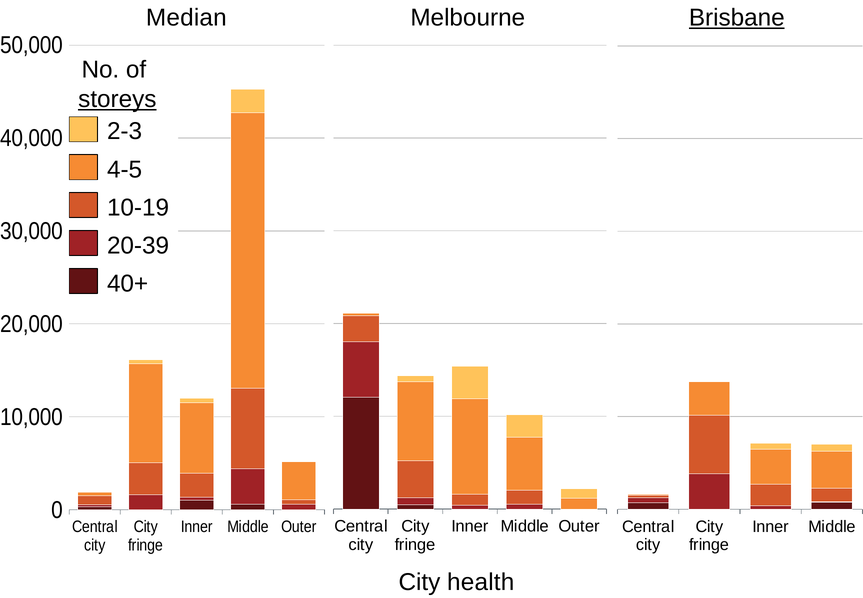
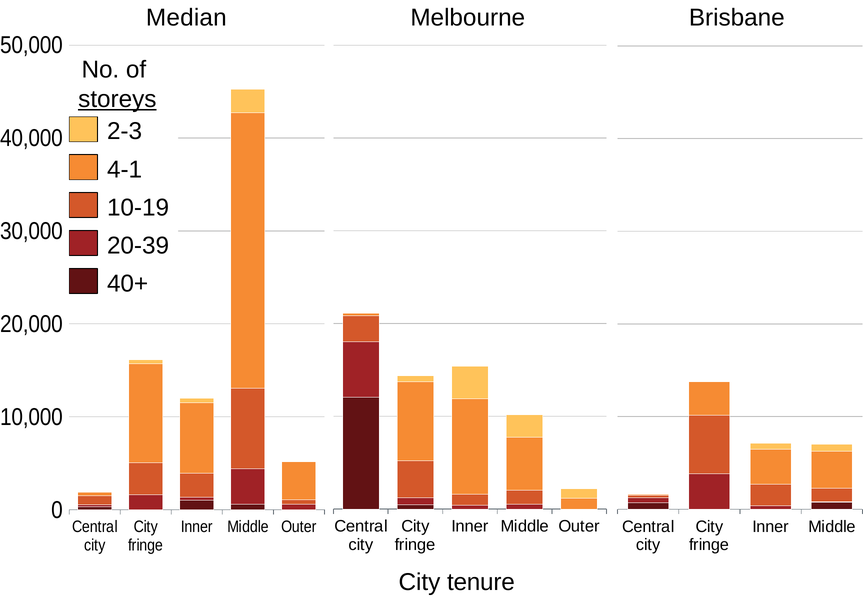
Brisbane underline: present -> none (737, 18)
4-5: 4-5 -> 4-1 (125, 169)
health: health -> tenure (481, 582)
